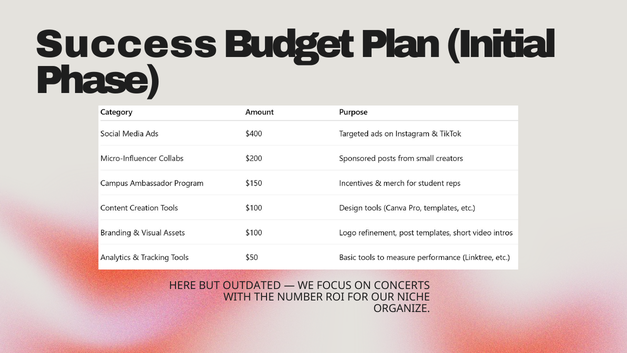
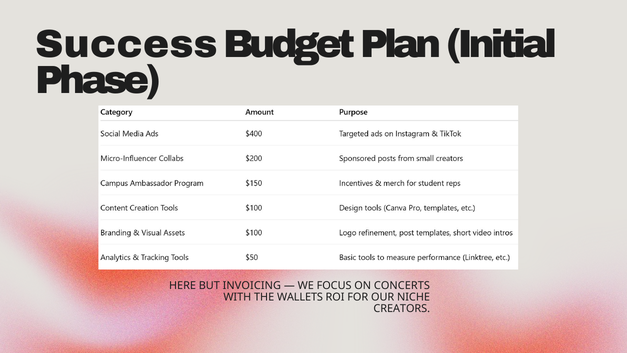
OUTDATED: OUTDATED -> INVOICING (252, 285)
NUMBER: NUMBER -> WALLETS (300, 297)
ORGANIZE: ORGANIZE -> CREATORS (402, 308)
